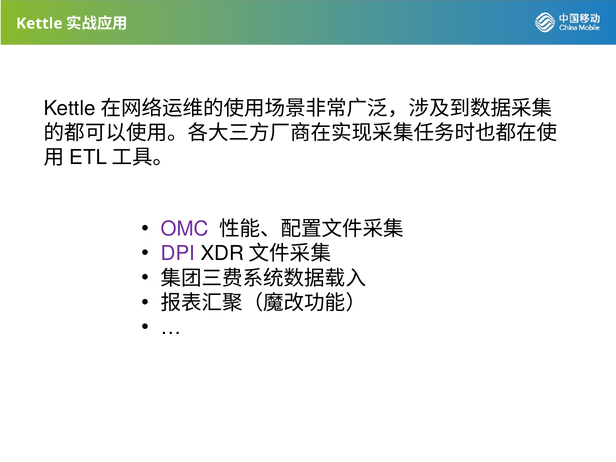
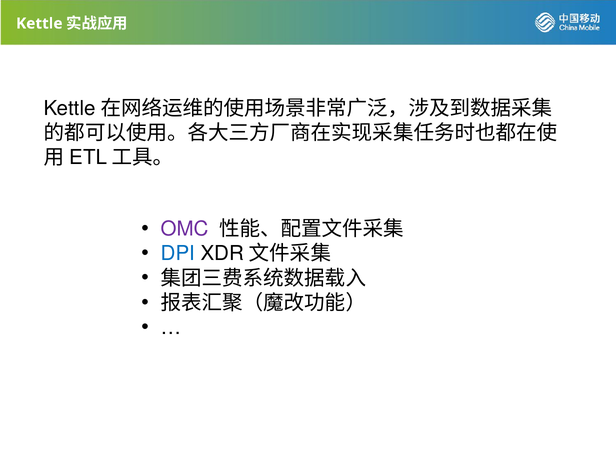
DPI colour: purple -> blue (178, 254)
